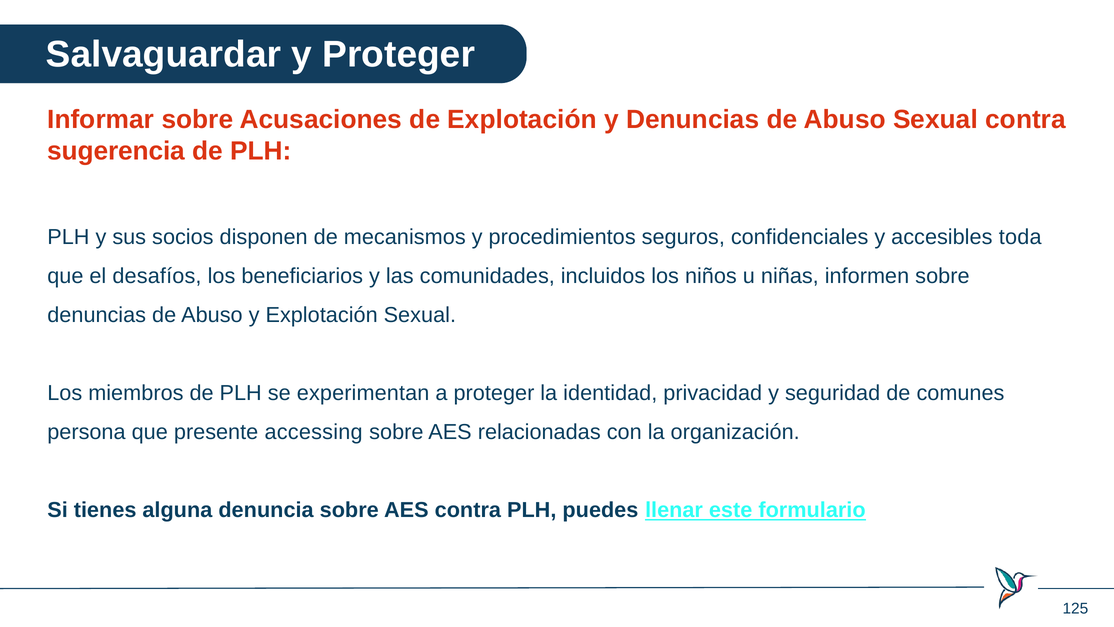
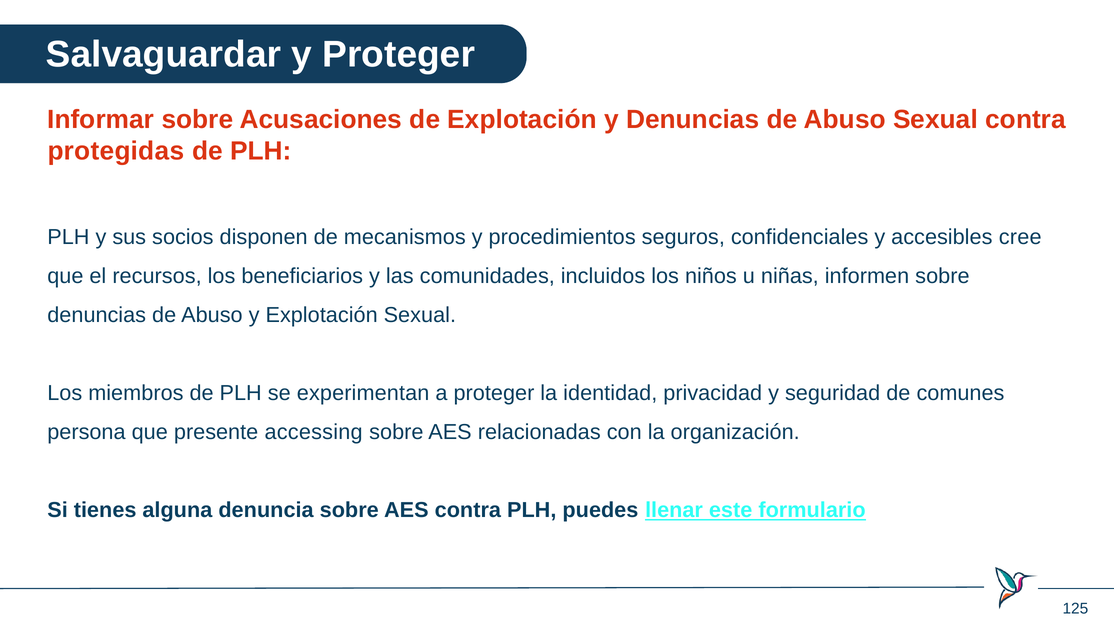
sugerencia: sugerencia -> protegidas (116, 151)
toda: toda -> cree (1020, 237)
desafíos: desafíos -> recursos (157, 276)
